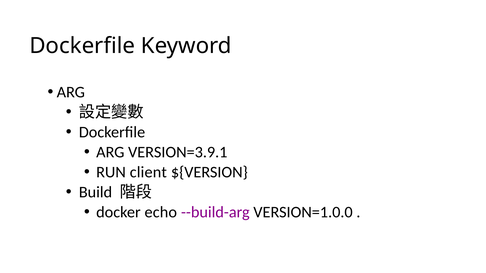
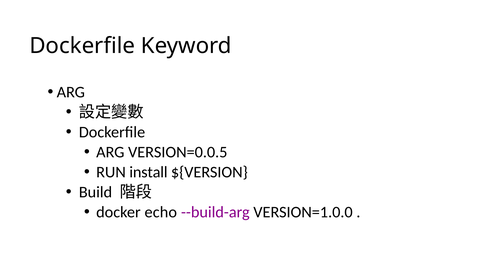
VERSION=3.9.1: VERSION=3.9.1 -> VERSION=0.0.5 (178, 152)
client: client -> install (148, 172)
